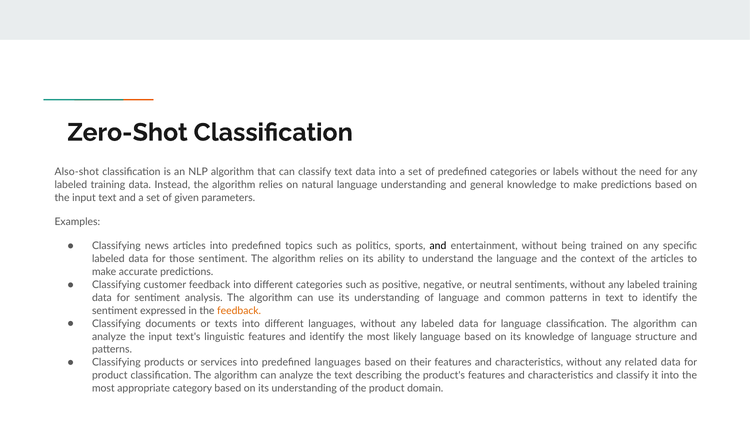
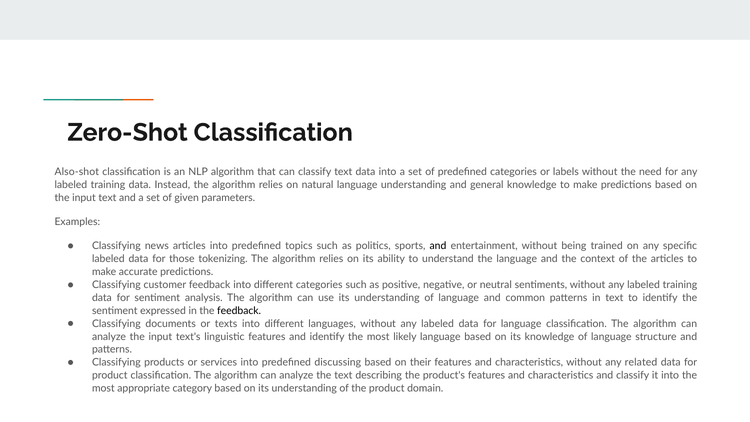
those sentiment: sentiment -> tokenizing (223, 259)
feedback colour: orange -> black (239, 311)
predefined languages: languages -> discussing (338, 362)
